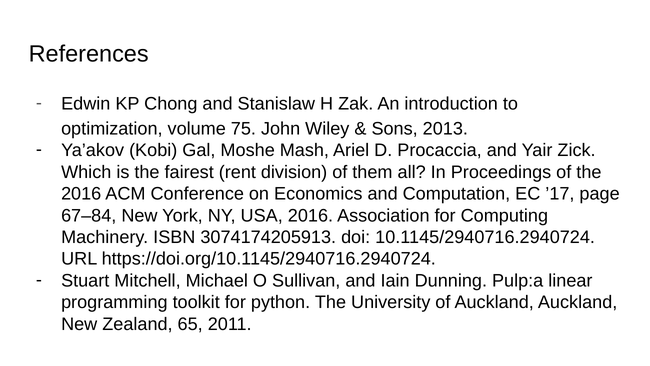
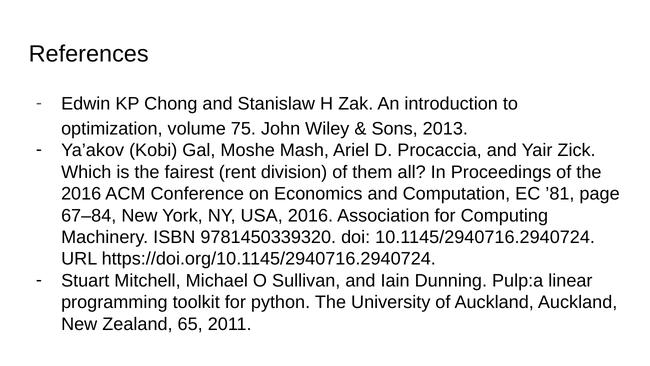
’17: ’17 -> ’81 (560, 194)
3074174205913: 3074174205913 -> 9781450339320 (268, 237)
